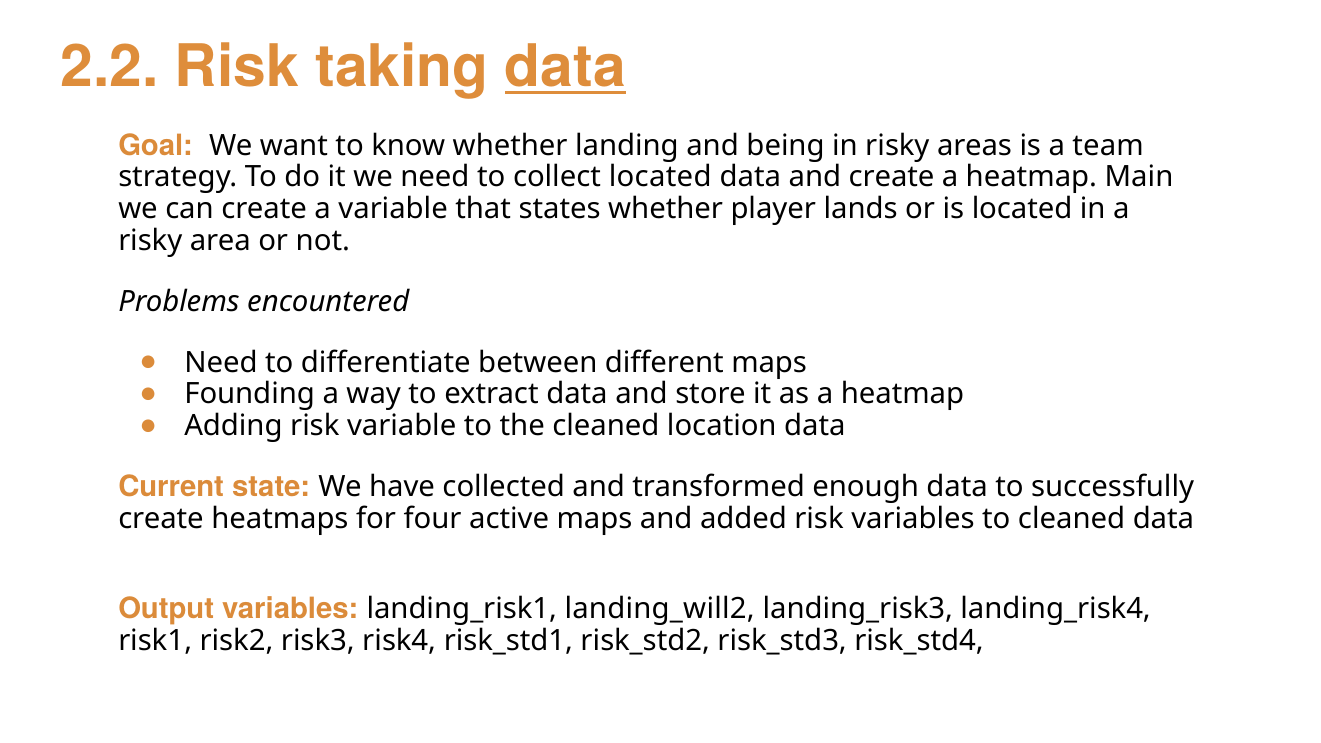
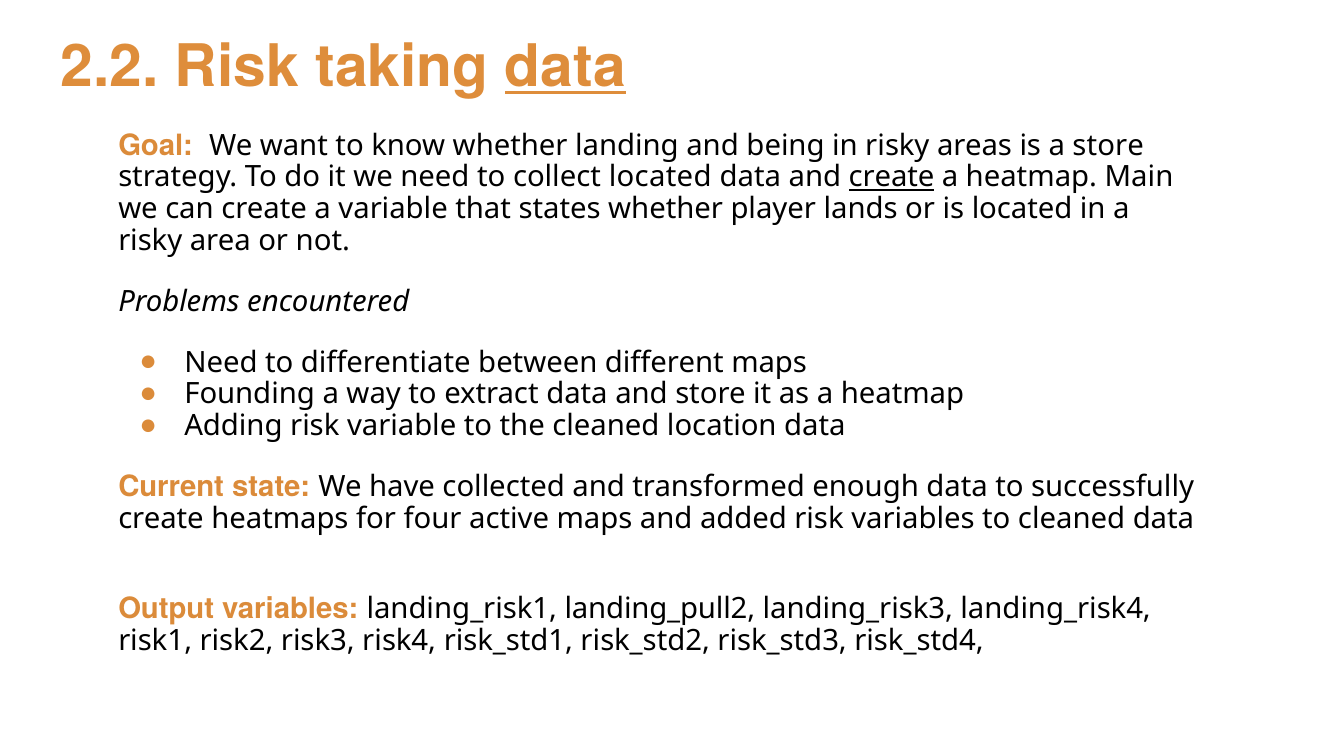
a team: team -> store (1108, 146)
create underline: none -> present (892, 177)
landing_will2: landing_will2 -> landing_pull2 (660, 609)
